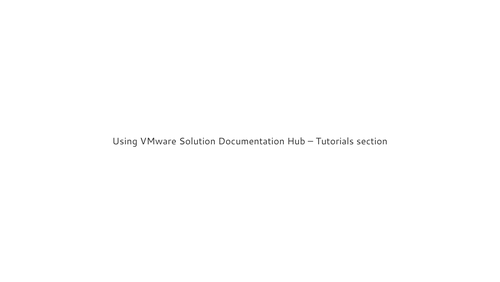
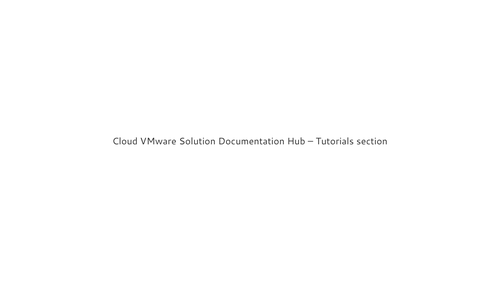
Using: Using -> Cloud (125, 141)
